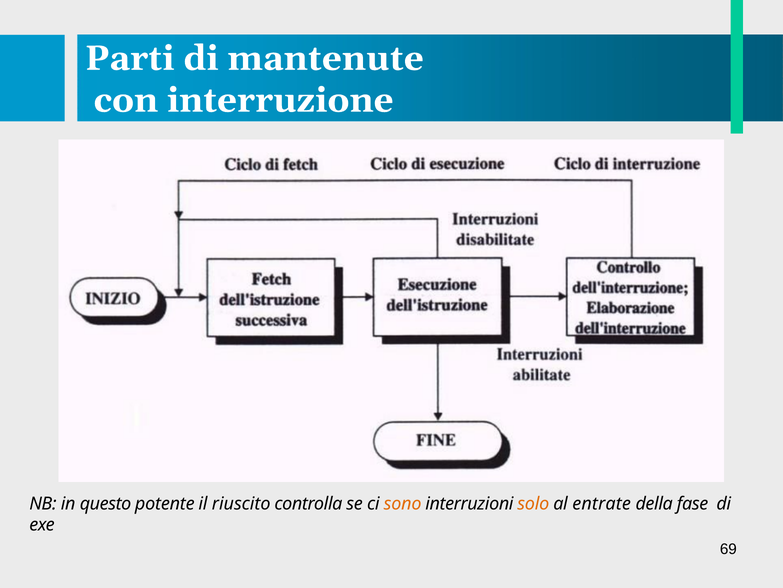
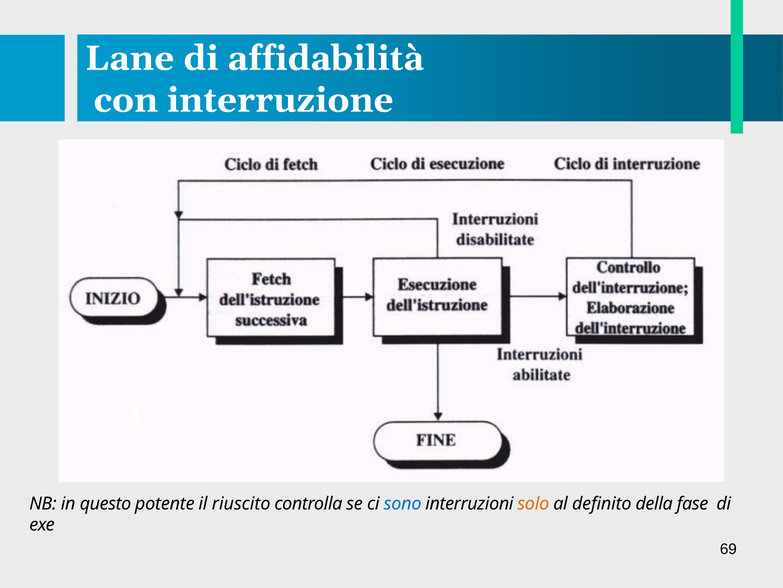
Parti: Parti -> Lane (130, 58)
mantenute: mantenute -> affidabilità (326, 58)
sono colour: orange -> blue (403, 503)
entrate: entrate -> definito (602, 503)
